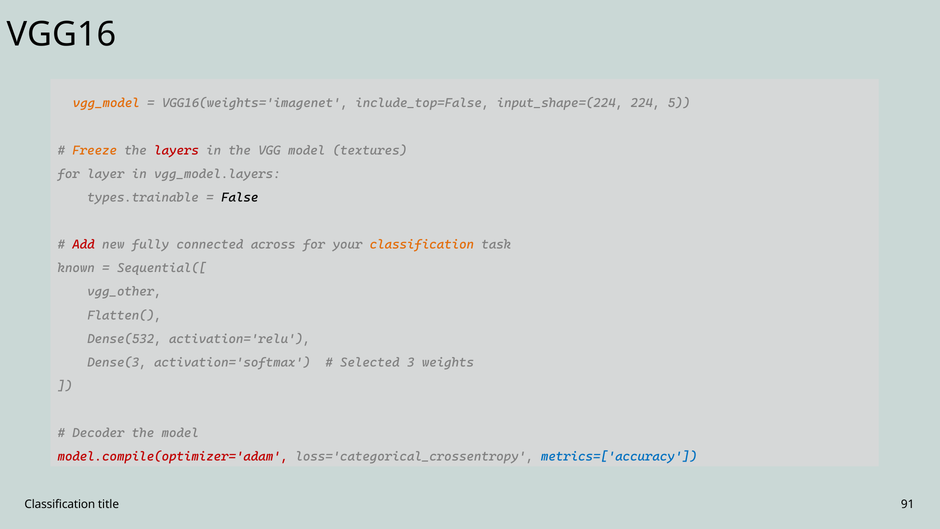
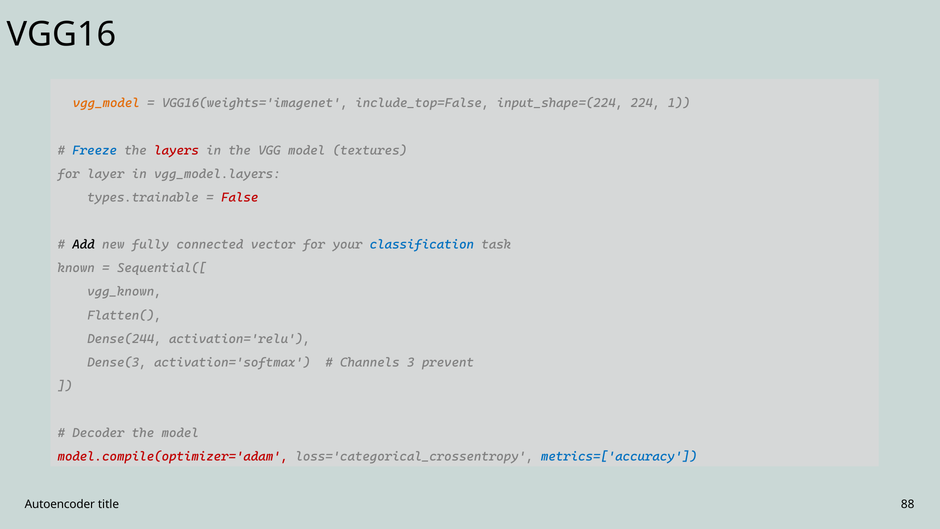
5: 5 -> 1 (679, 103)
Freeze colour: orange -> blue (95, 150)
False colour: black -> red (240, 197)
Add colour: red -> black (84, 244)
across: across -> vector (273, 244)
classification colour: orange -> blue (422, 244)
vgg_other: vgg_other -> vgg_known (124, 292)
Dense(532: Dense(532 -> Dense(244 (124, 339)
Selected: Selected -> Channels (370, 362)
weights: weights -> prevent (448, 362)
Classification: Classification -> Autoencoder (60, 504)
91: 91 -> 88 (908, 504)
